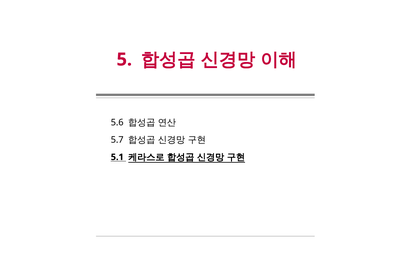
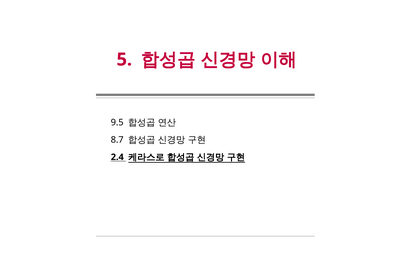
5.6: 5.6 -> 9.5 (117, 122)
5.7: 5.7 -> 8.7 (117, 140)
5.1: 5.1 -> 2.4 (117, 157)
